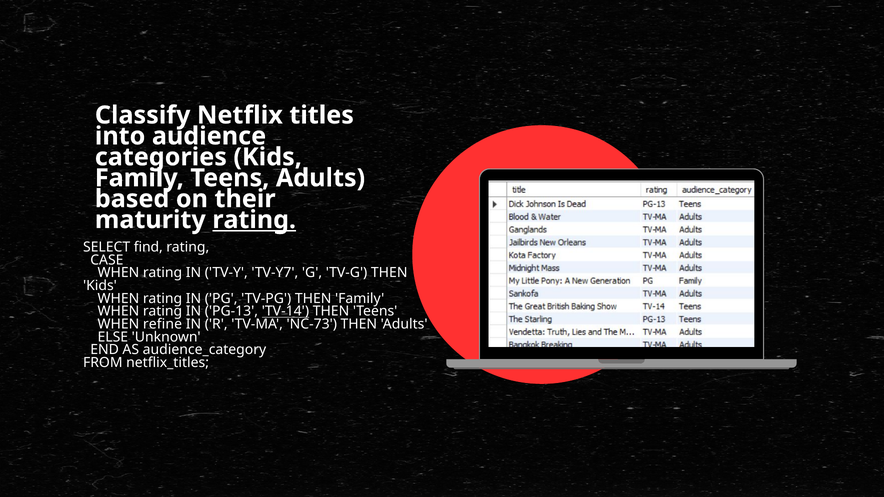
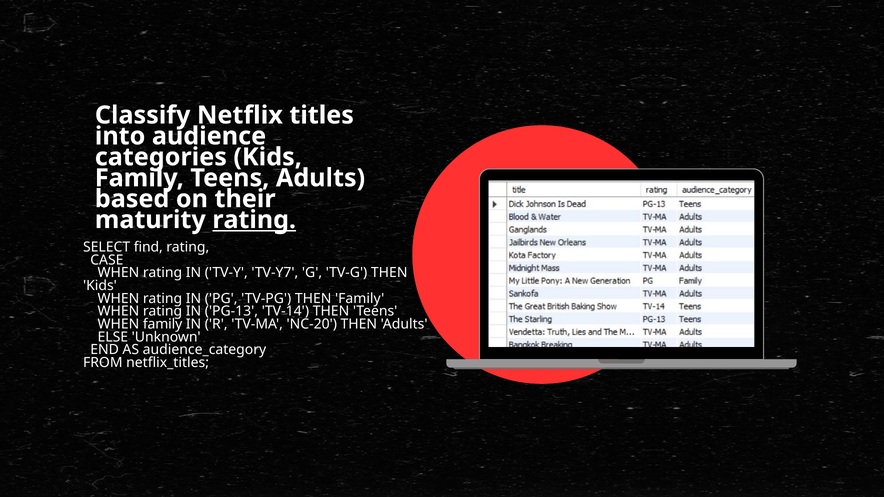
TV-14 underline: present -> none (285, 311)
WHEN refine: refine -> family (163, 324)
NC-73: NC-73 -> NC-20 (312, 324)
